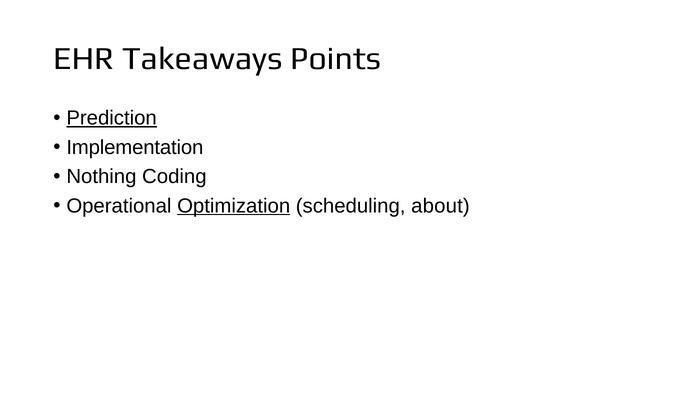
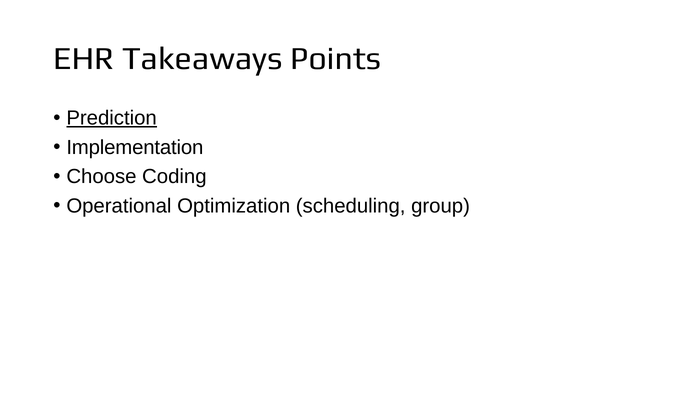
Nothing: Nothing -> Choose (101, 177)
Optimization underline: present -> none (234, 206)
about: about -> group (441, 206)
